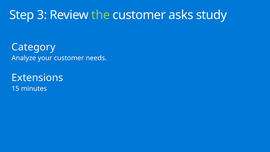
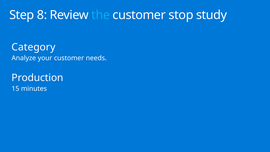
3: 3 -> 8 (42, 15)
the colour: light green -> light blue (101, 15)
asks: asks -> stop (181, 15)
Extensions: Extensions -> Production (37, 78)
